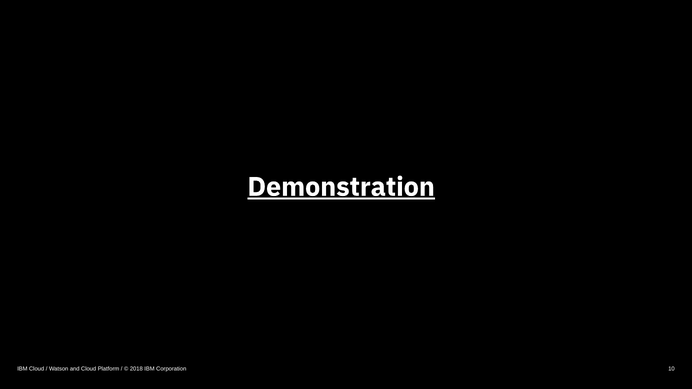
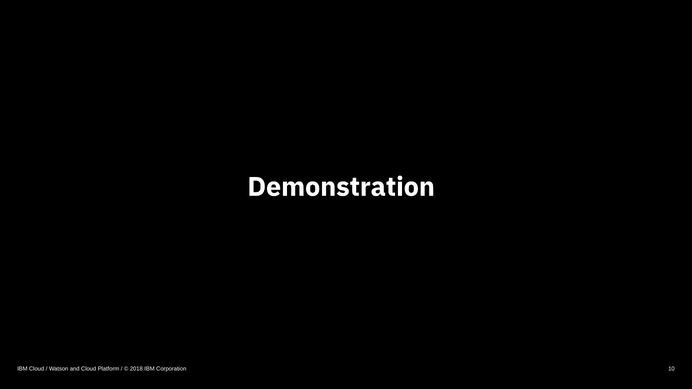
Demonstration underline: present -> none (341, 187)
